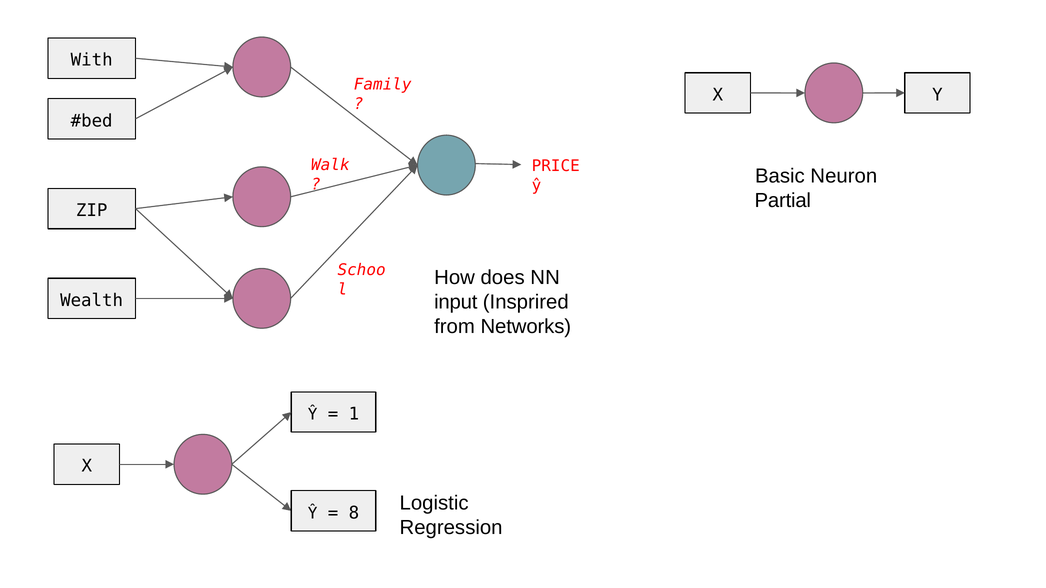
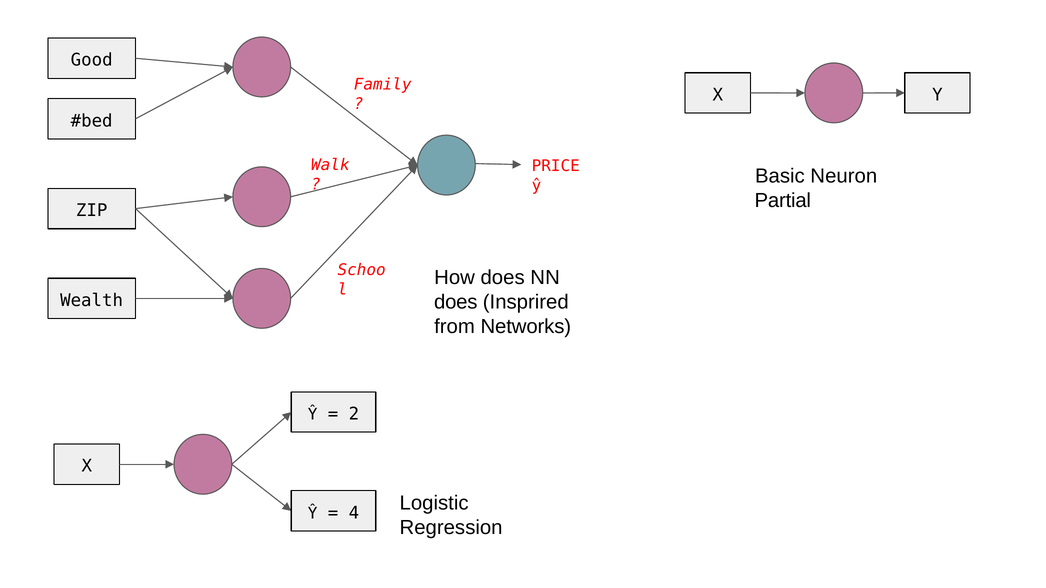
With: With -> Good (92, 60)
input: input -> does (456, 302)
1: 1 -> 2 (354, 414)
8: 8 -> 4 (354, 513)
